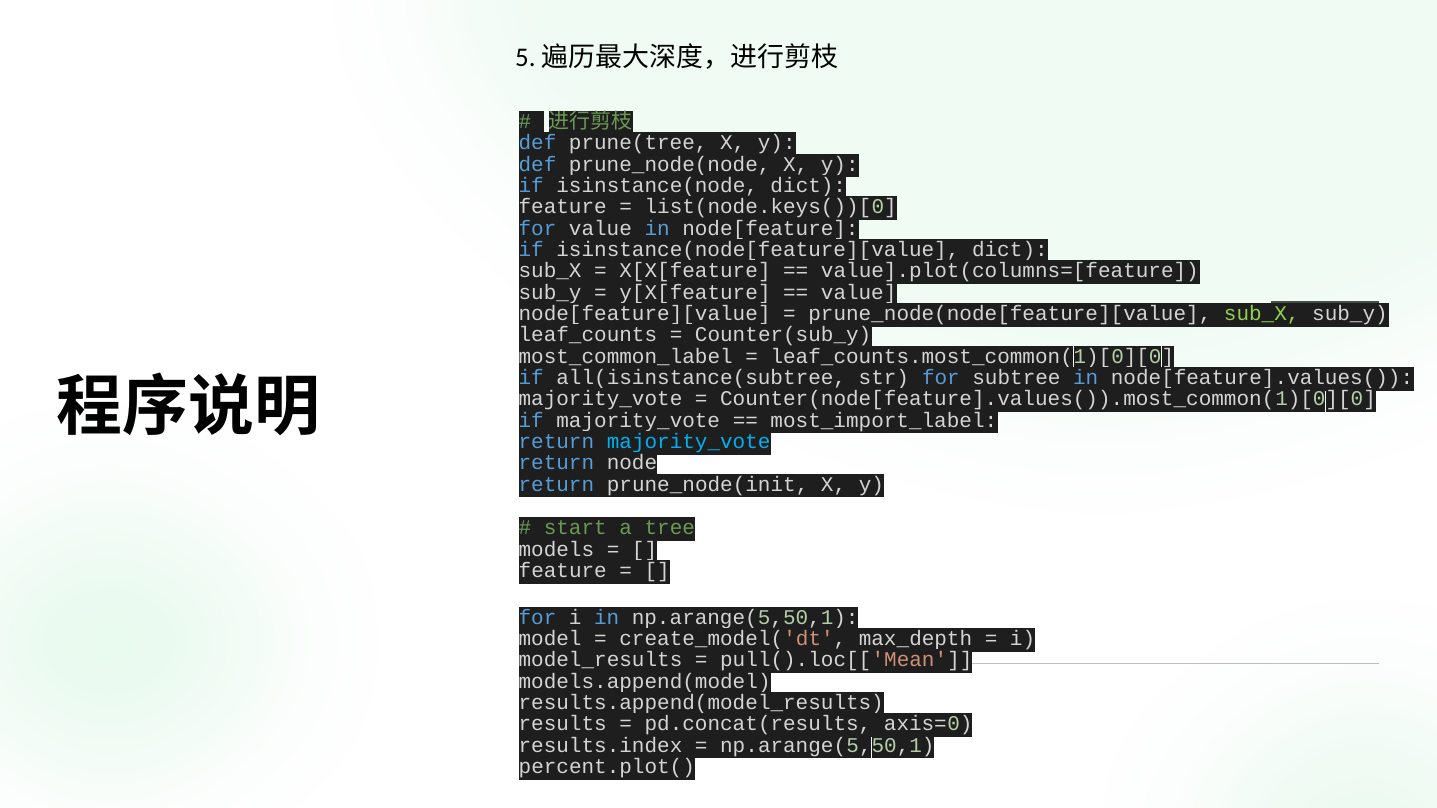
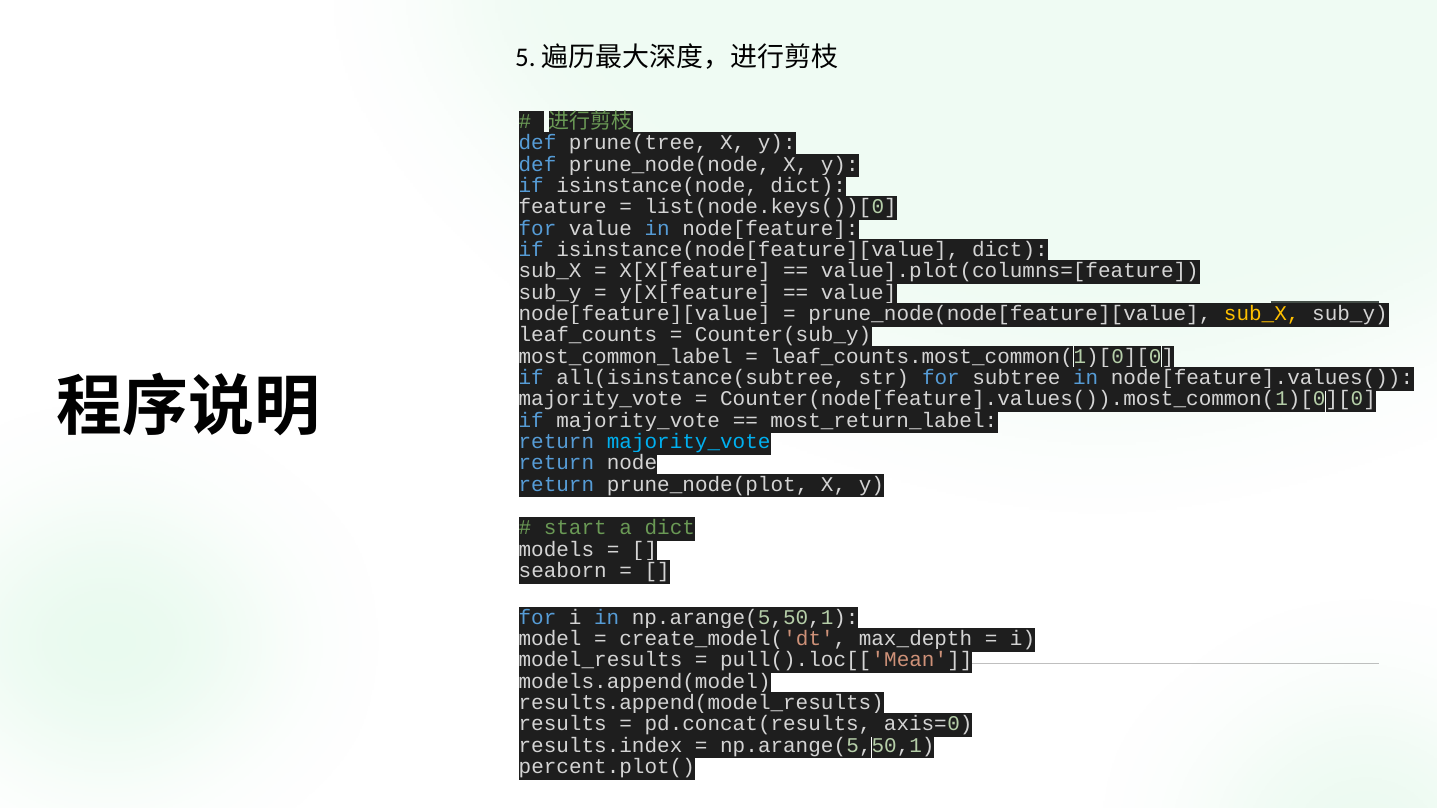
sub_X colour: light green -> yellow (1262, 314)
most_import_label: most_import_label -> most_return_label (884, 420)
prune_node(init: prune_node(init -> prune_node(plot (708, 484)
tree: tree -> dict (670, 528)
feature: feature -> seaborn (563, 571)
